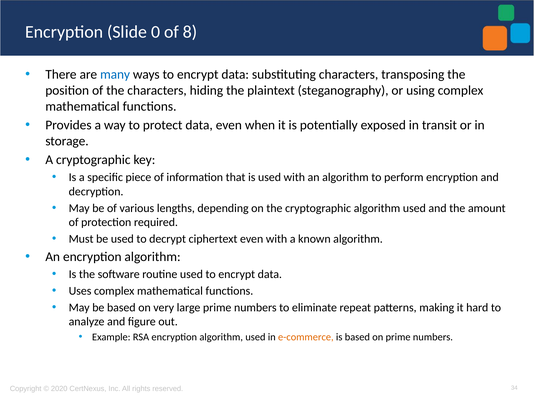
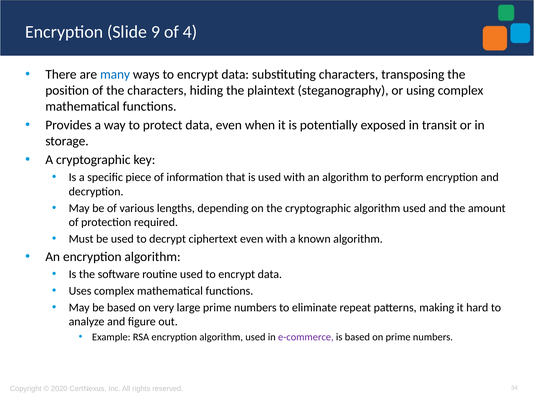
0: 0 -> 9 (156, 32)
8: 8 -> 4 (190, 32)
e-commerce colour: orange -> purple (306, 337)
